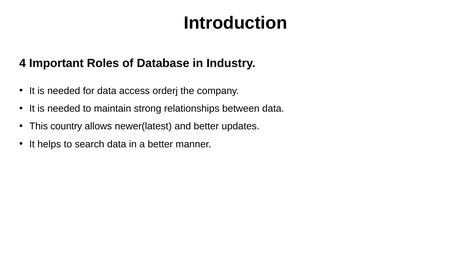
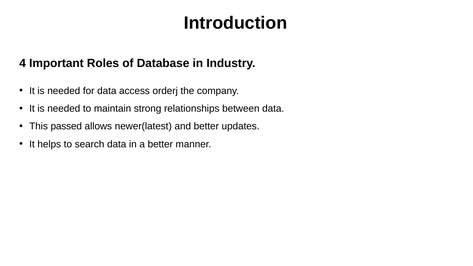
country: country -> passed (66, 126)
